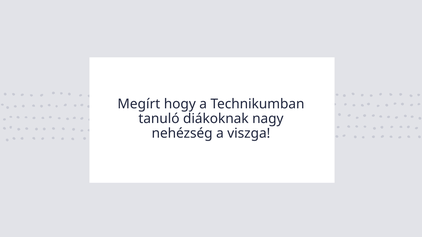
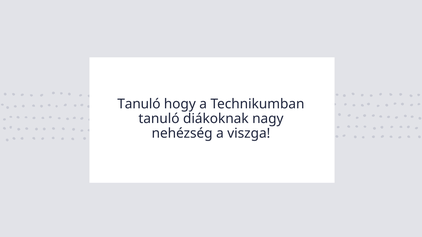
Megírt: Megírt -> Tanuló (139, 104)
